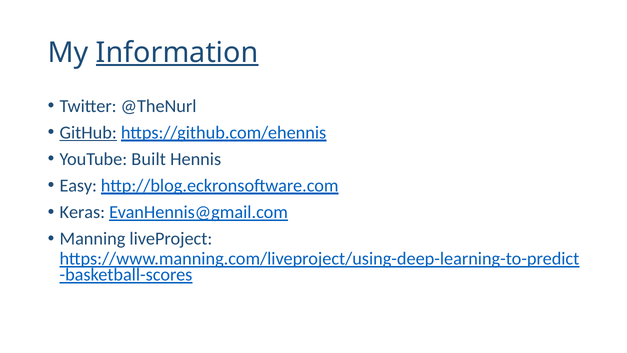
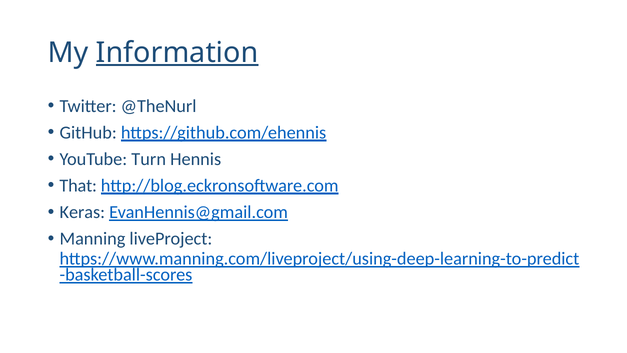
GitHub underline: present -> none (88, 133)
Built: Built -> Turn (149, 159)
Easy: Easy -> That (78, 186)
